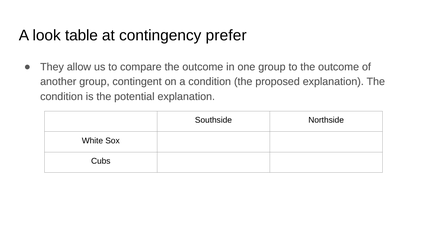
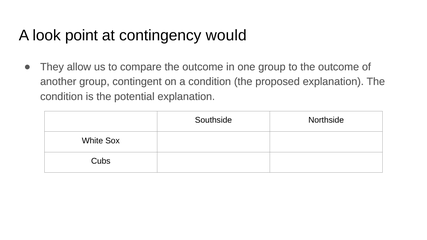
table: table -> point (81, 35)
prefer: prefer -> would (226, 35)
